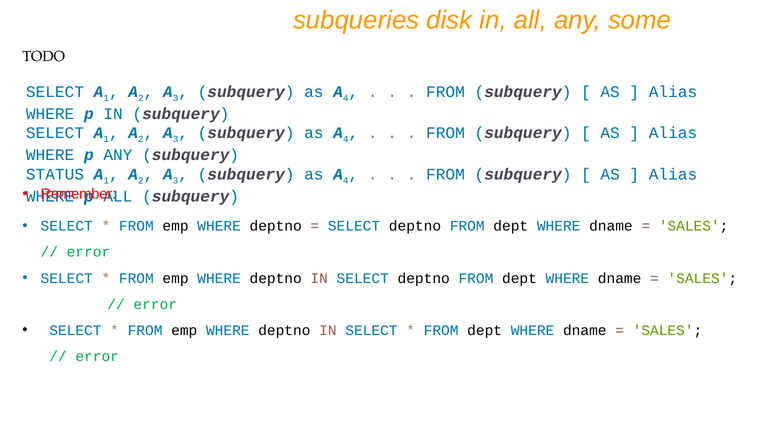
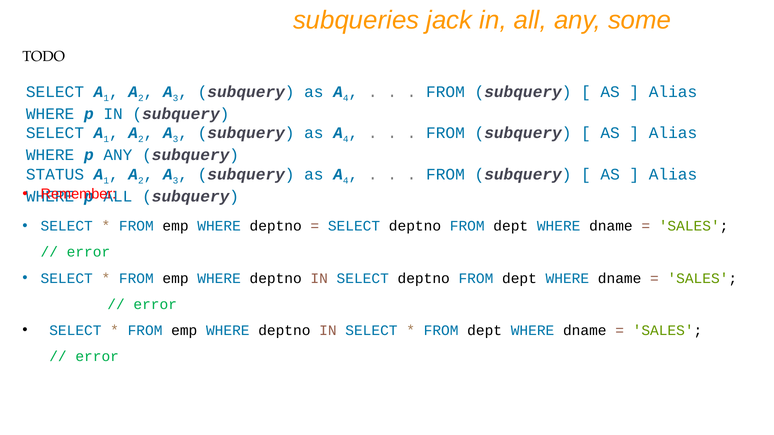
disk: disk -> jack (449, 20)
